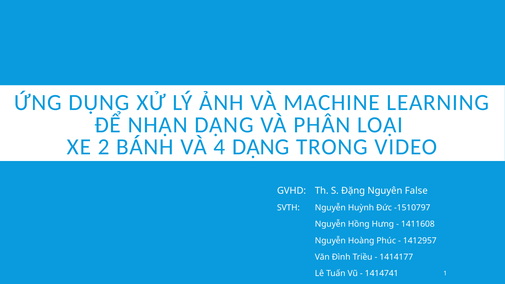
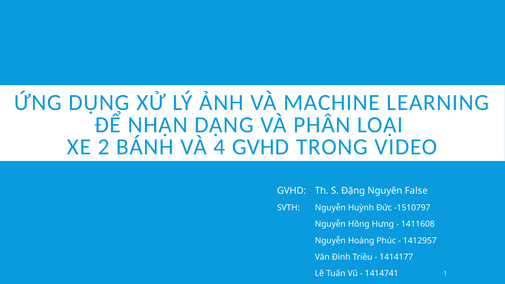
4 DẠNG: DẠNG -> GVHD (261, 147)
